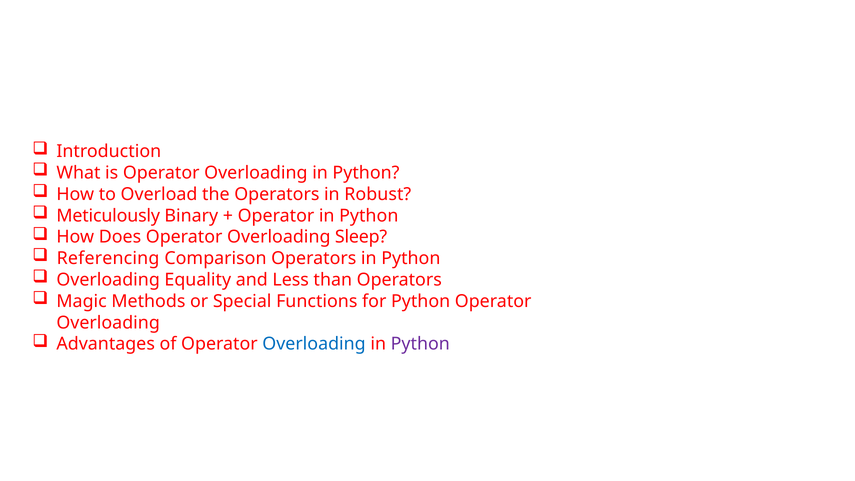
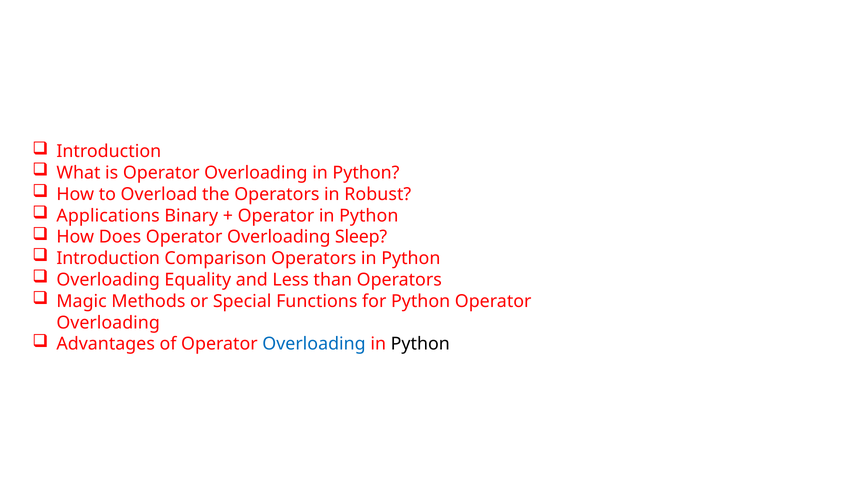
Meticulously: Meticulously -> Applications (108, 216)
Referencing: Referencing -> Introduction (108, 258)
Python colour: purple -> black (420, 344)
